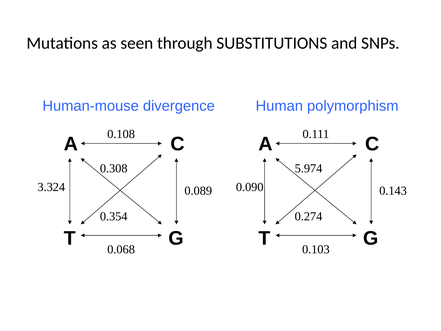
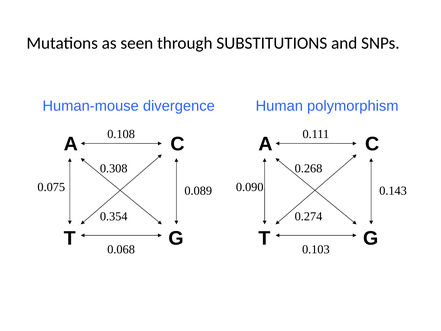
5.974: 5.974 -> 0.268 (309, 168)
3.324: 3.324 -> 0.075 (51, 187)
